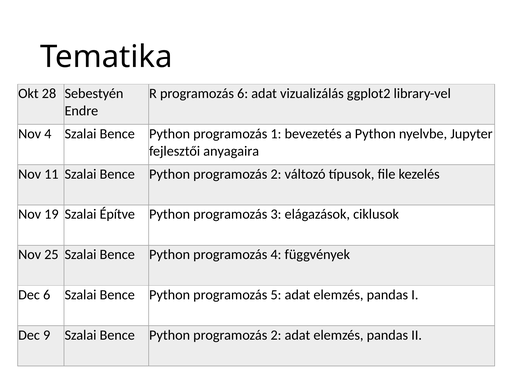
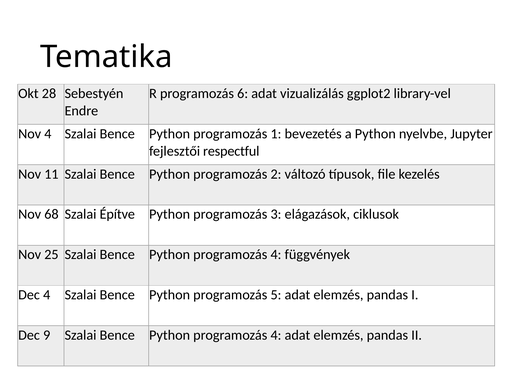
anyagaira: anyagaira -> respectful (231, 151)
19: 19 -> 68 (51, 214)
Dec 6: 6 -> 4 (47, 295)
2: 2 -> 4 (276, 335)
